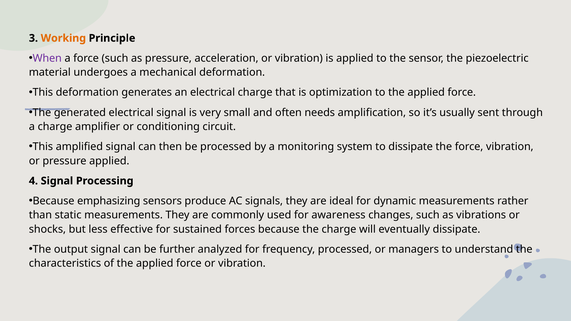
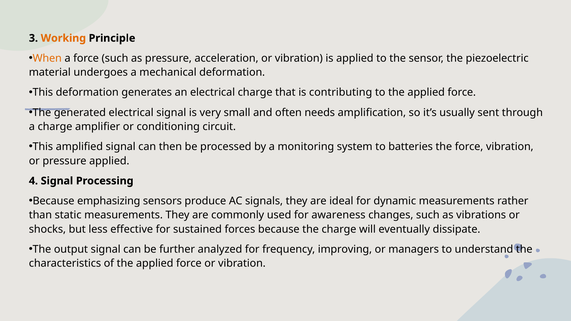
When colour: purple -> orange (47, 58)
optimization: optimization -> contributing (341, 92)
to dissipate: dissipate -> batteries (411, 147)
frequency processed: processed -> improving (345, 249)
